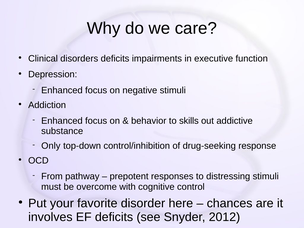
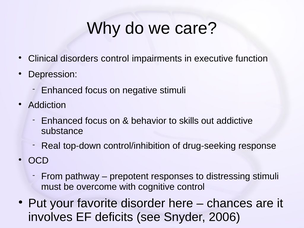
disorders deficits: deficits -> control (115, 59)
Only: Only -> Real (51, 146)
2012: 2012 -> 2006 (224, 217)
